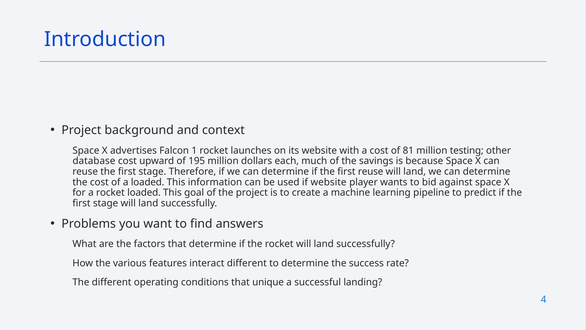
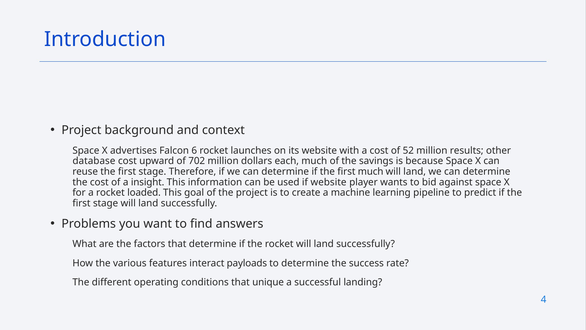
1: 1 -> 6 (194, 150)
81: 81 -> 52 (408, 150)
testing: testing -> results (467, 150)
195: 195 -> 702 (197, 161)
first reuse: reuse -> much (371, 171)
a loaded: loaded -> insight (148, 182)
interact different: different -> payloads (247, 263)
